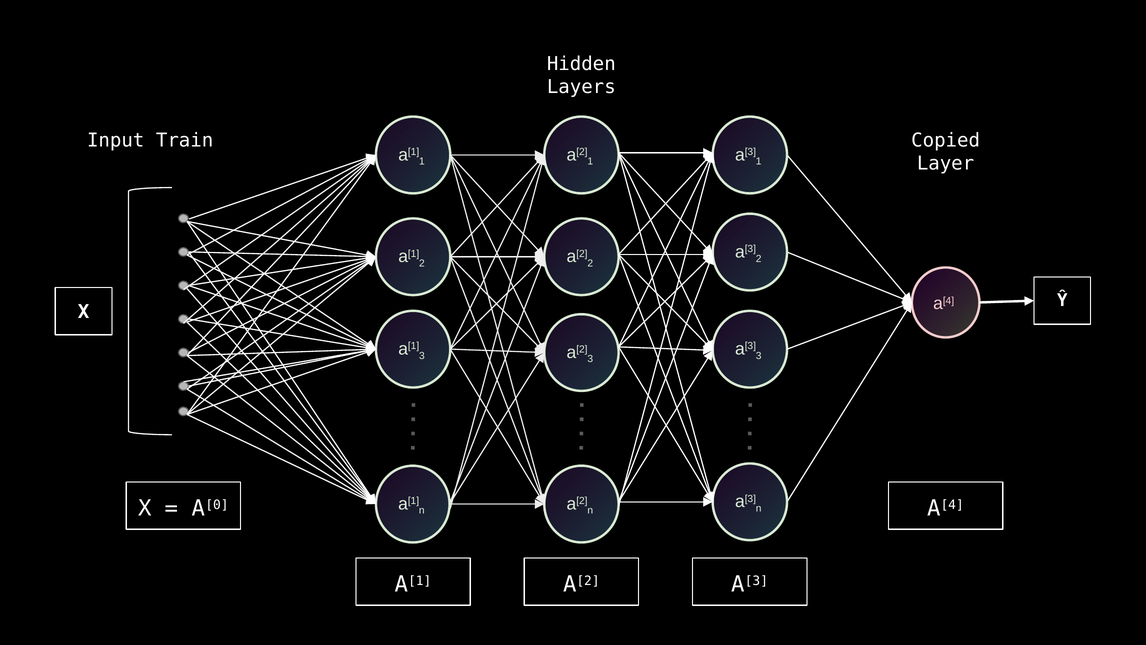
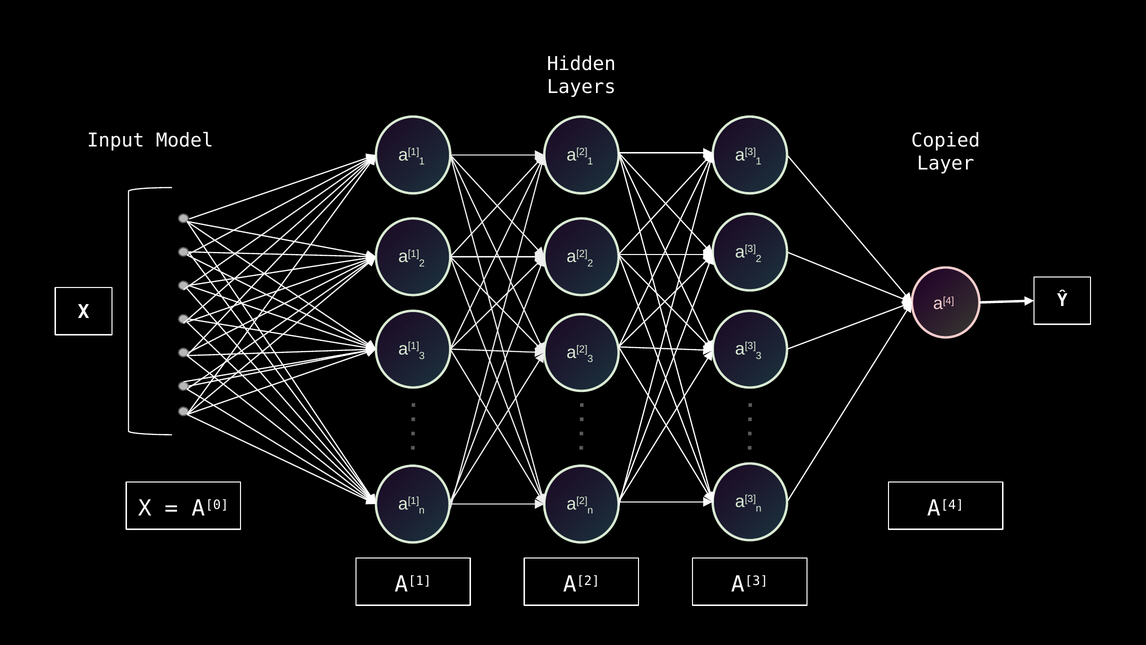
Train: Train -> Model (185, 140)
